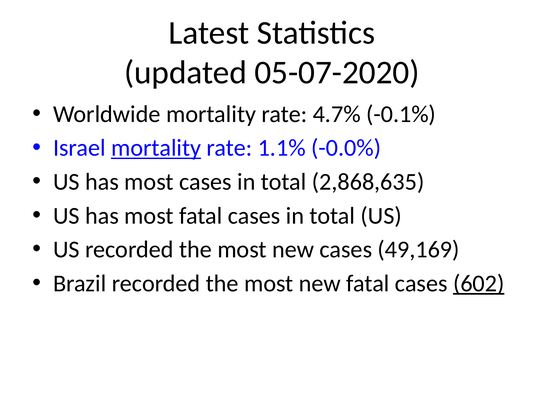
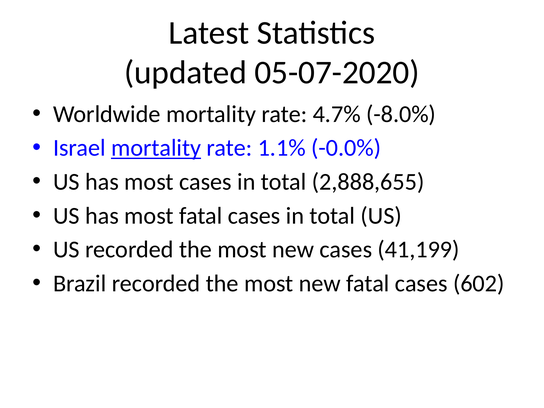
-0.1%: -0.1% -> -8.0% (401, 114)
2,868,635: 2,868,635 -> 2,888,655 (368, 182)
49,169: 49,169 -> 41,199 (419, 250)
602 underline: present -> none (479, 283)
